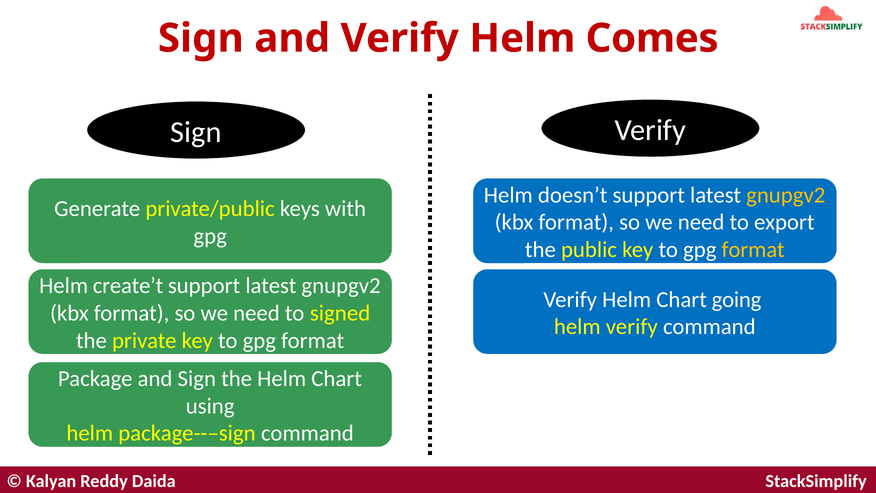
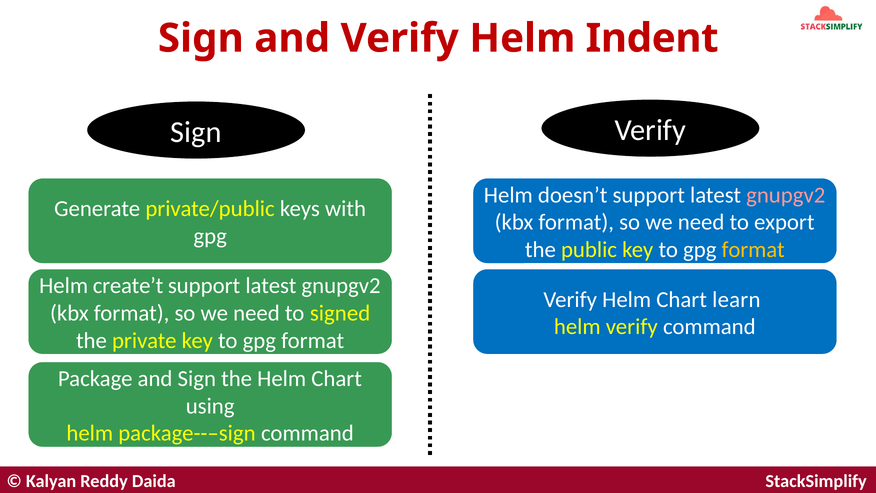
Comes: Comes -> Indent (652, 38)
gnupgv2 colour: yellow -> pink (786, 195)
going: going -> learn (736, 299)
